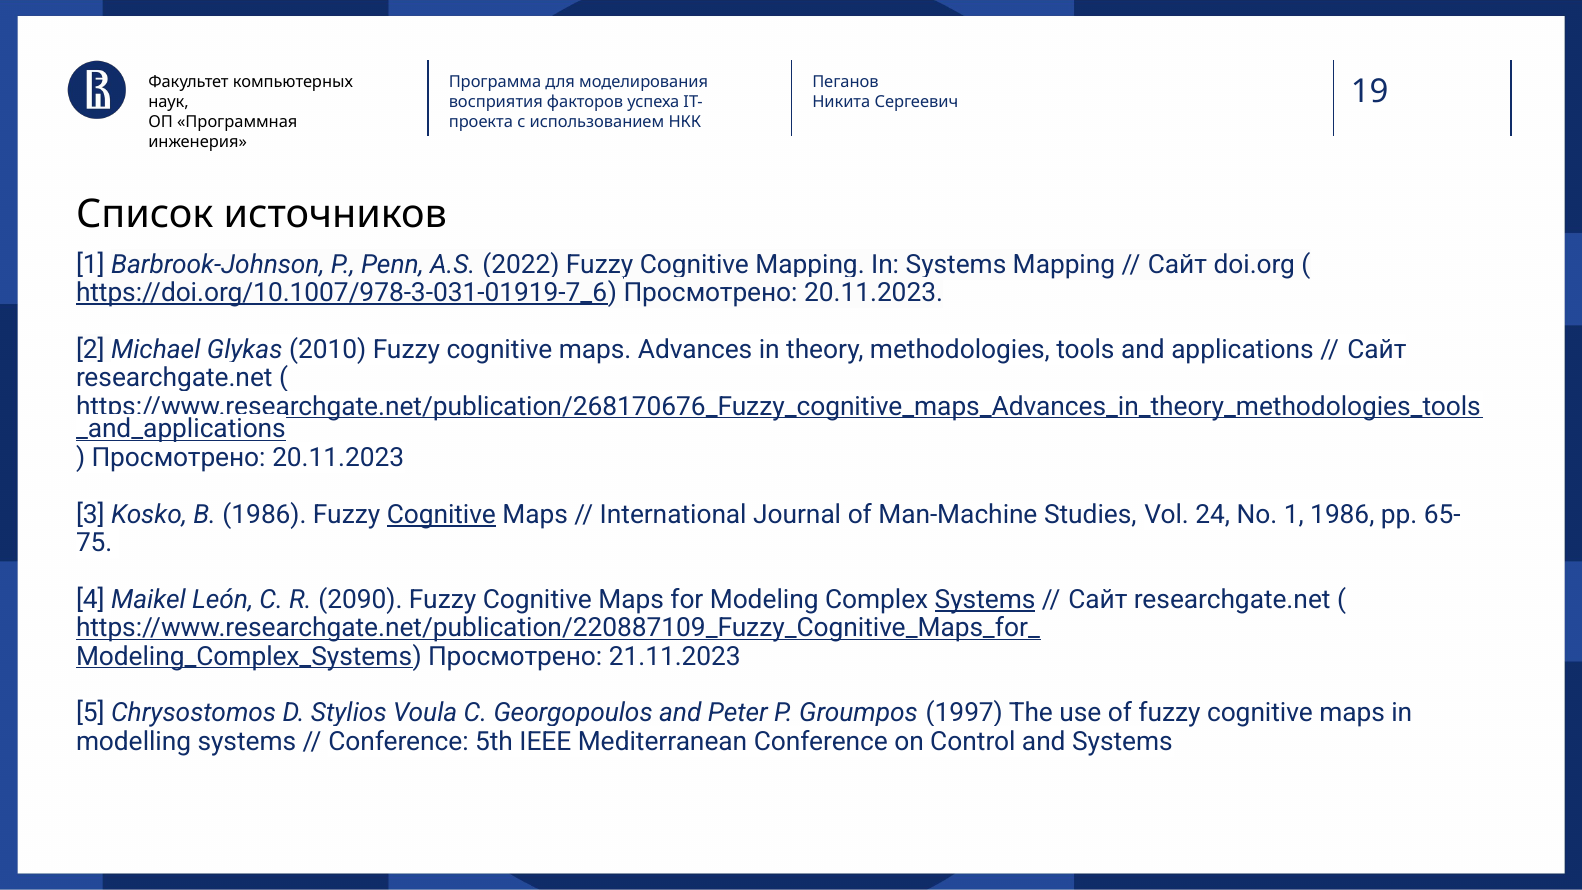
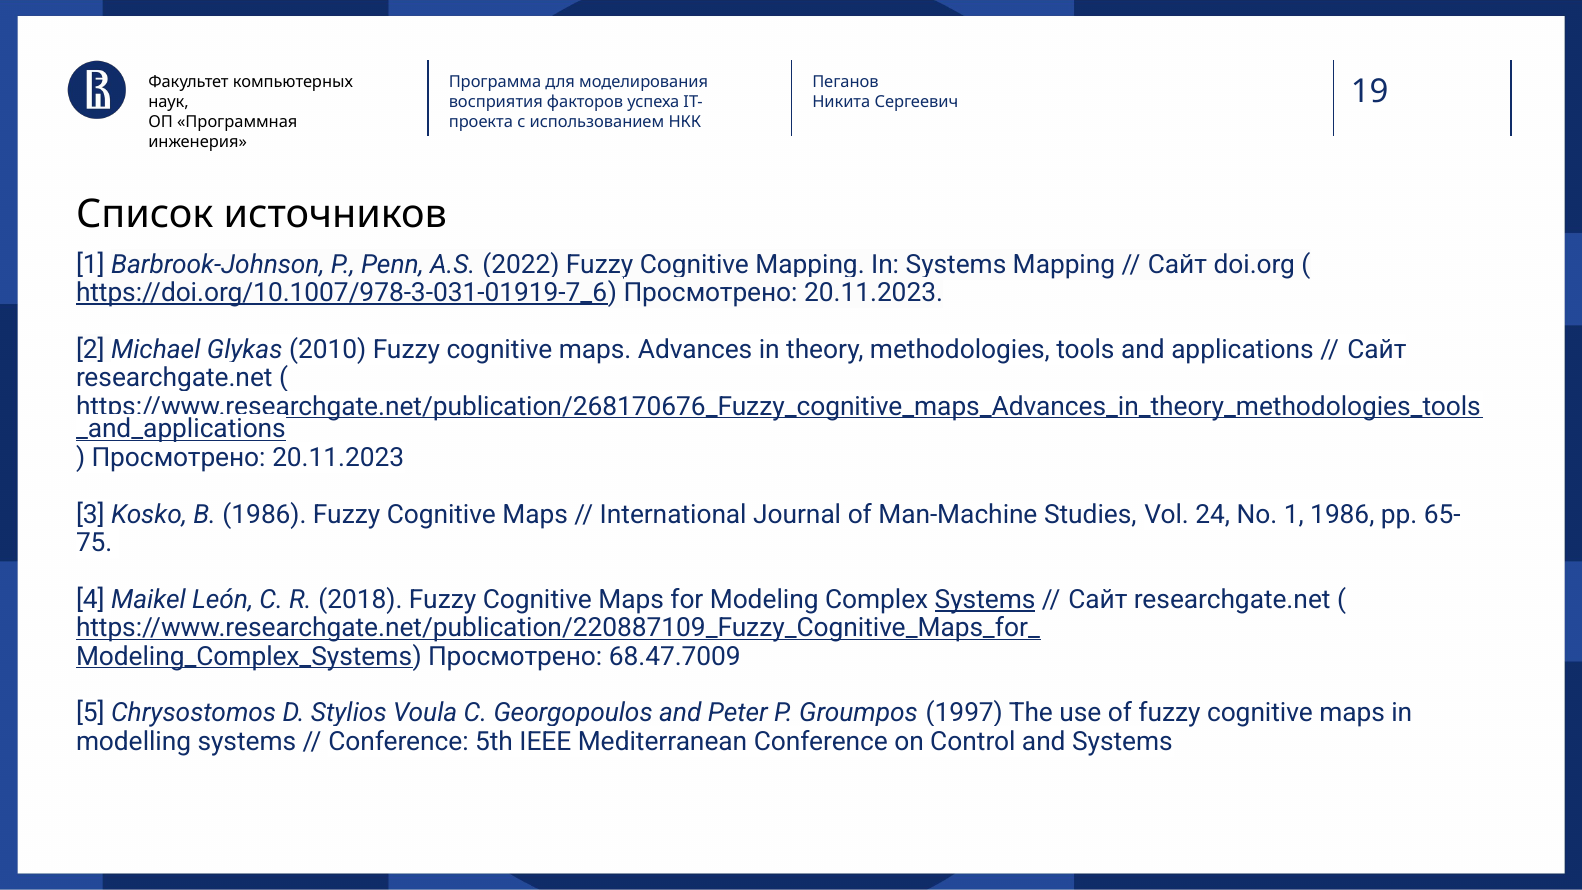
Cognitive underline: present -> none (441, 514)
2090: 2090 -> 2018 (360, 600)
21.11.2023: 21.11.2023 -> 68.47.7009 (675, 656)
